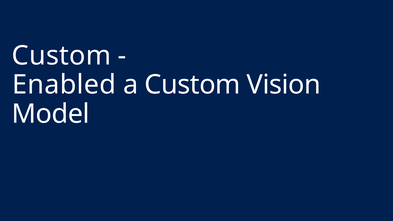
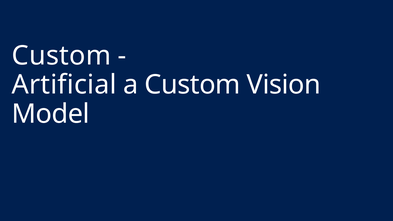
Enabled: Enabled -> Artificial (64, 85)
